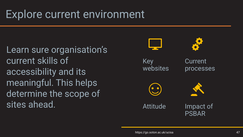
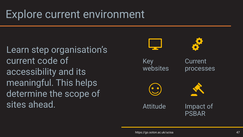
sure: sure -> step (40, 50)
skills: skills -> code (48, 61)
